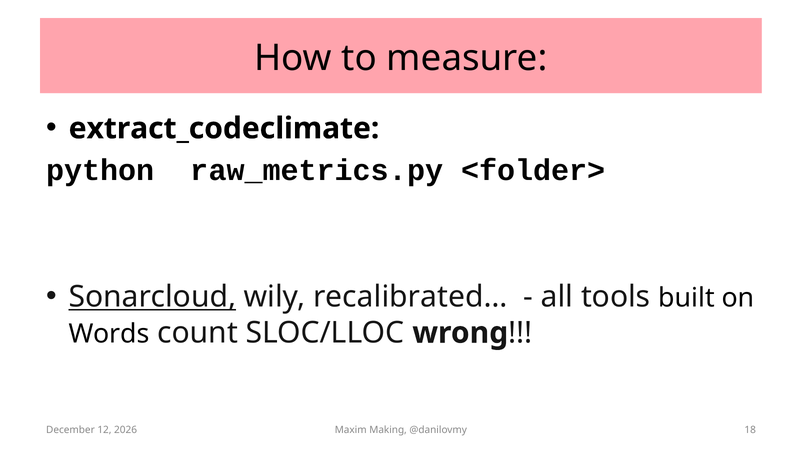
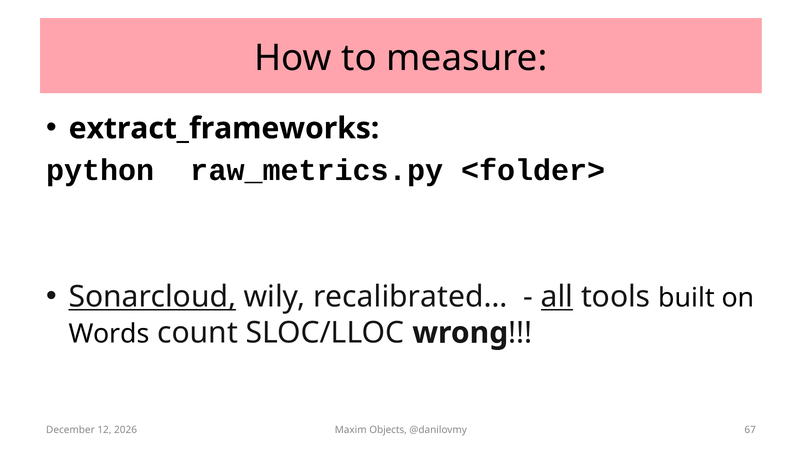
extract_codeclimate: extract_codeclimate -> extract_frameworks (224, 128)
all underline: none -> present (557, 297)
Making: Making -> Objects (388, 430)
18: 18 -> 67 (750, 430)
